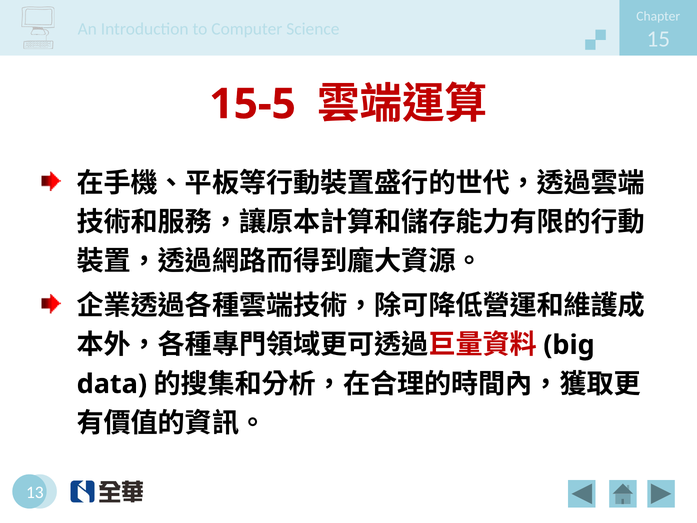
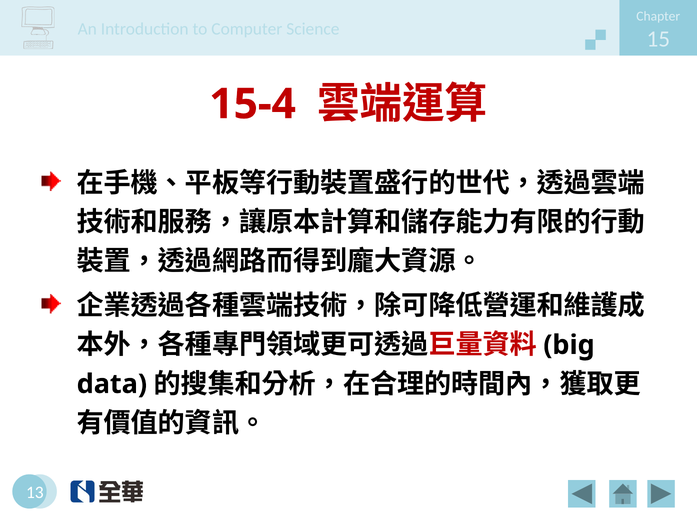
15-5: 15-5 -> 15-4 (253, 104)
